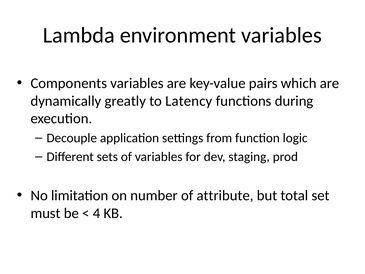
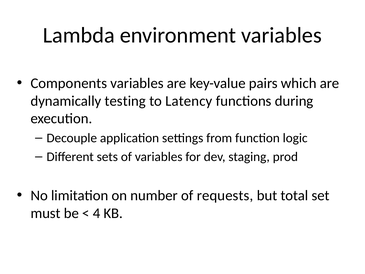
greatly: greatly -> testing (125, 101)
attribute: attribute -> requests (225, 195)
